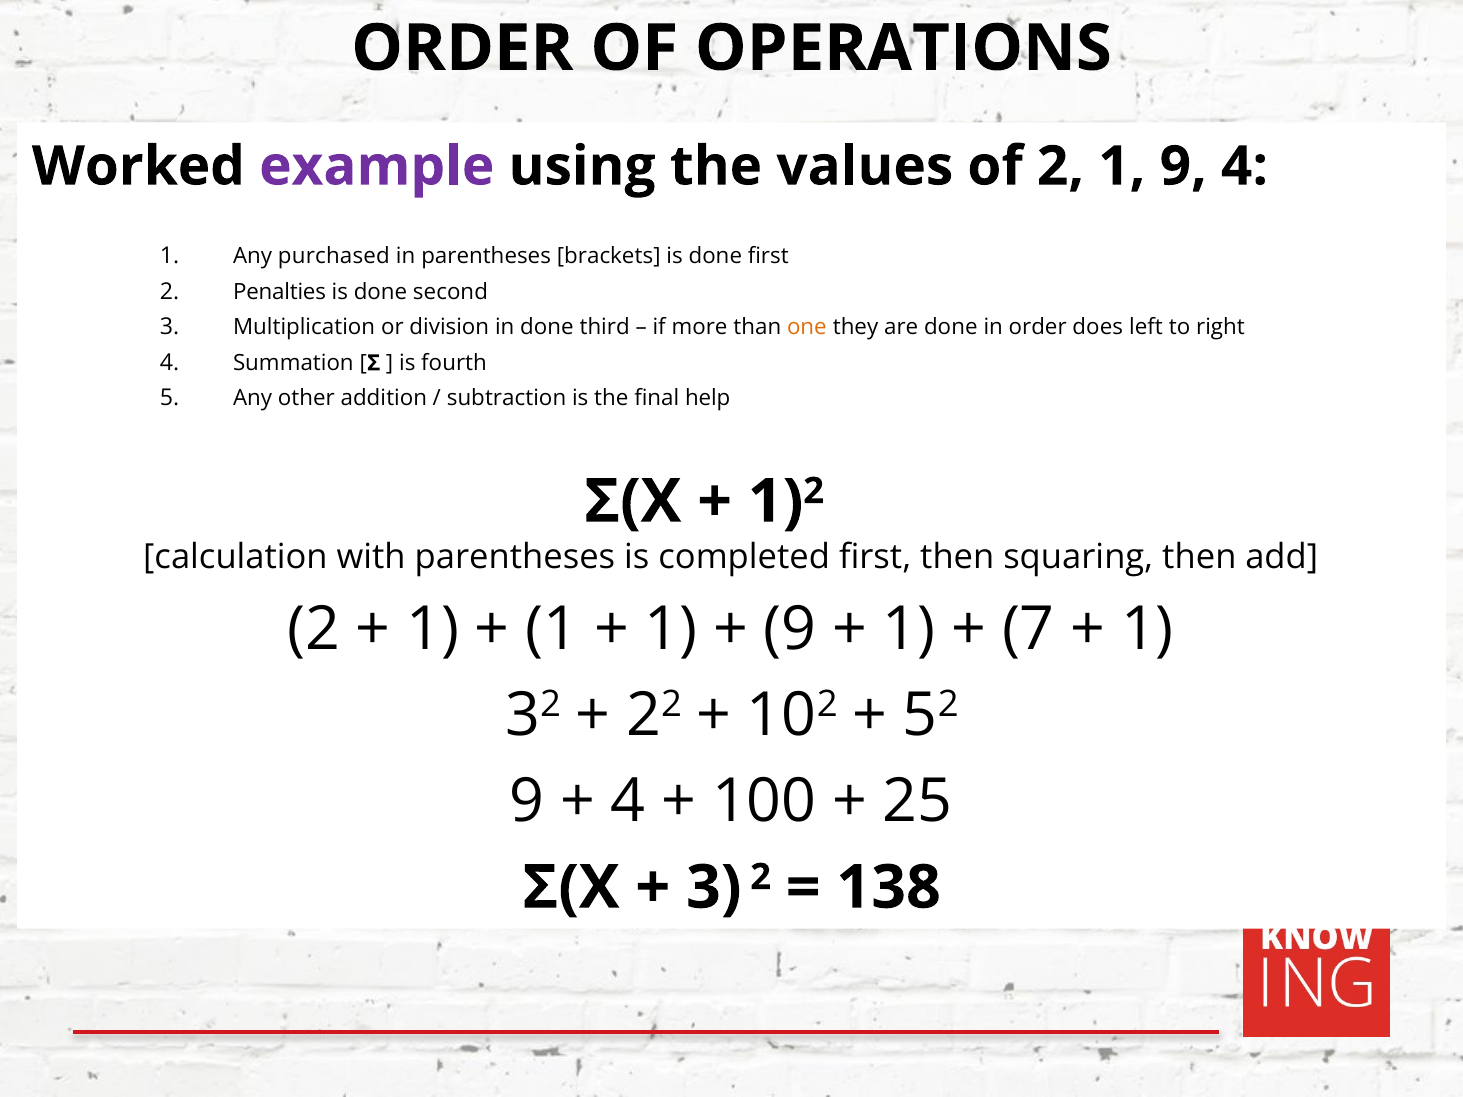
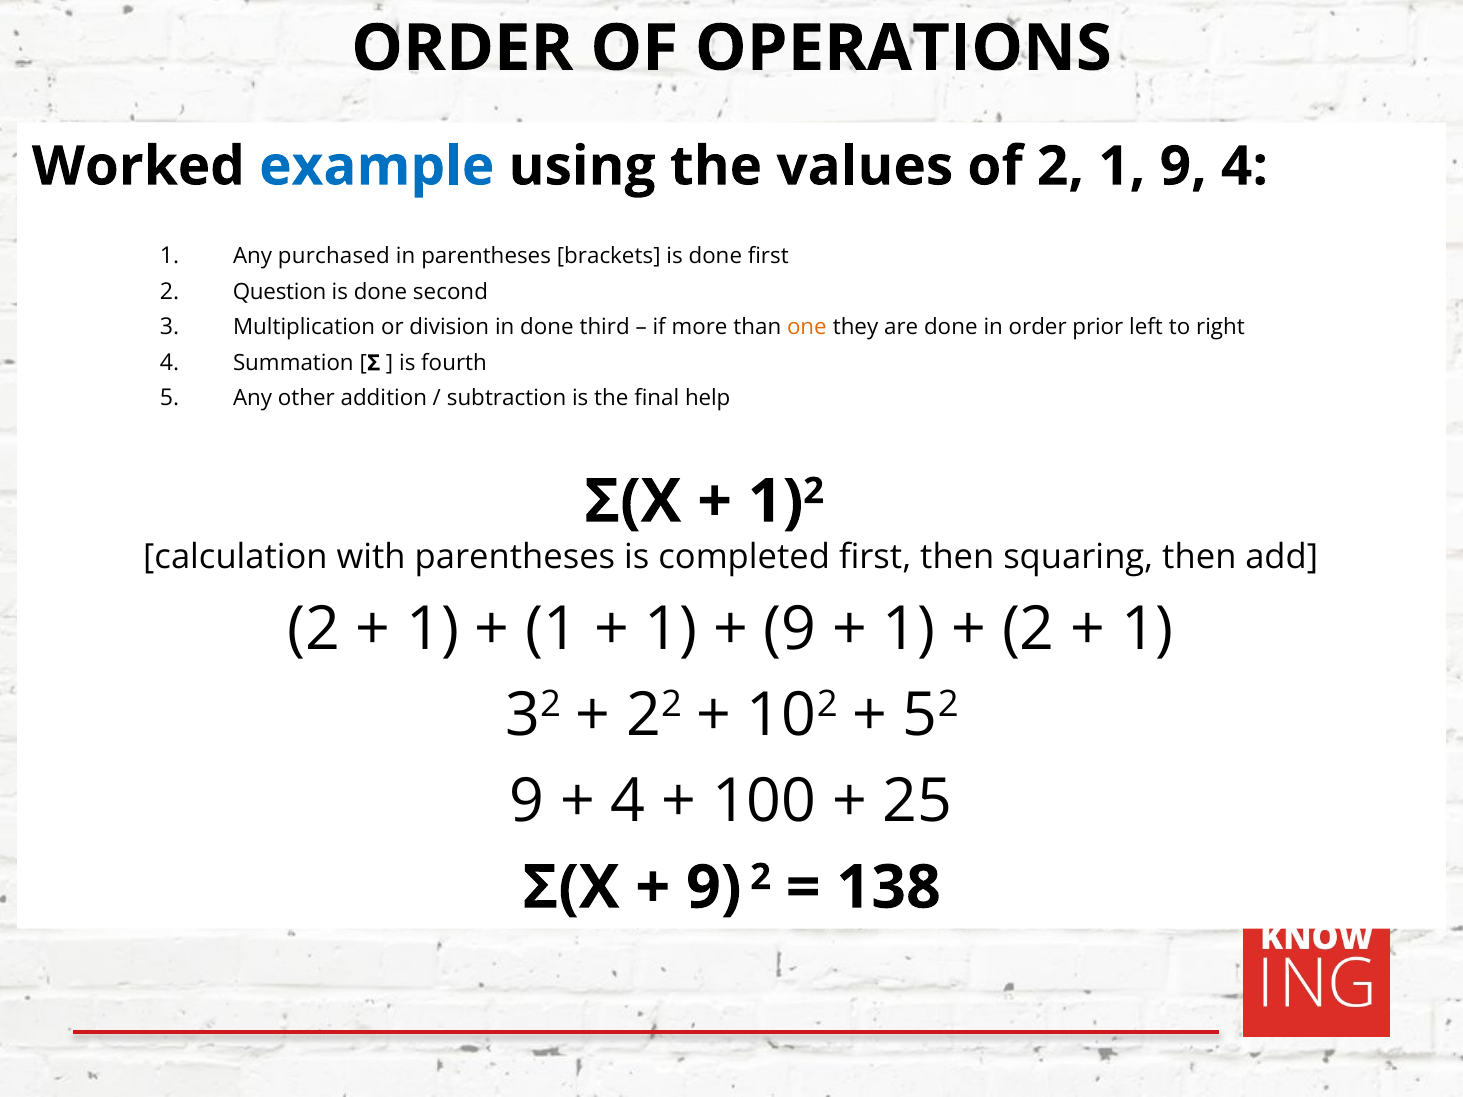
example colour: purple -> blue (377, 166)
Penalties: Penalties -> Question (280, 292)
does: does -> prior (1098, 328)
7: 7 -> 2 (1028, 629)
3: 3 -> 9 (714, 888)
